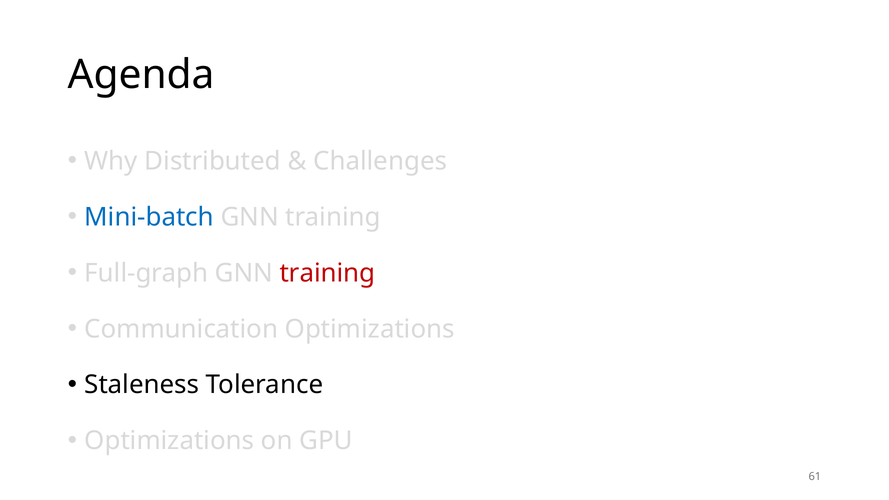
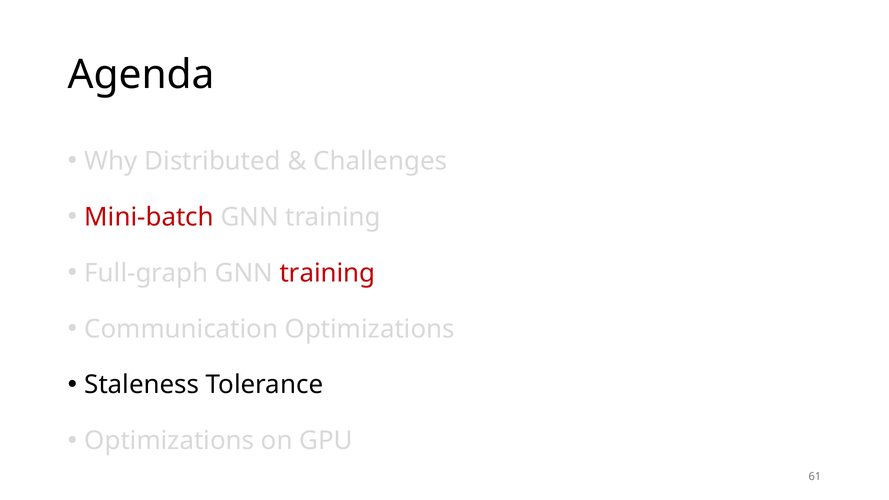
Mini-batch colour: blue -> red (149, 217)
